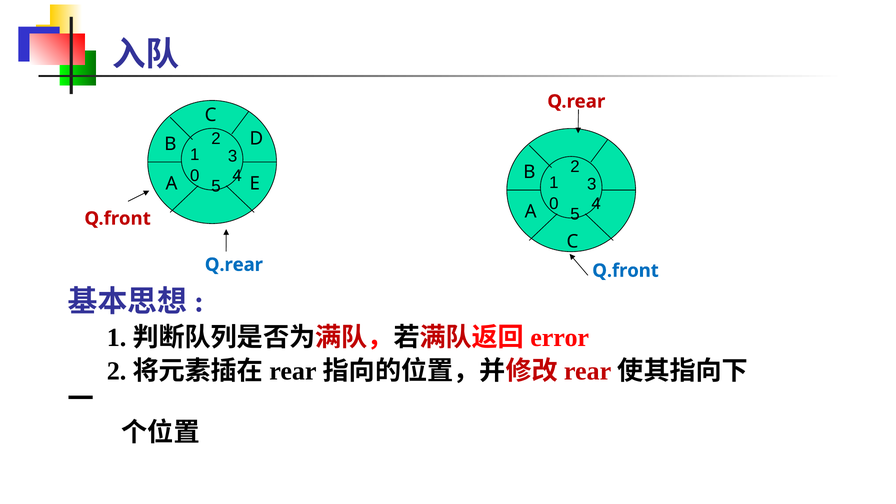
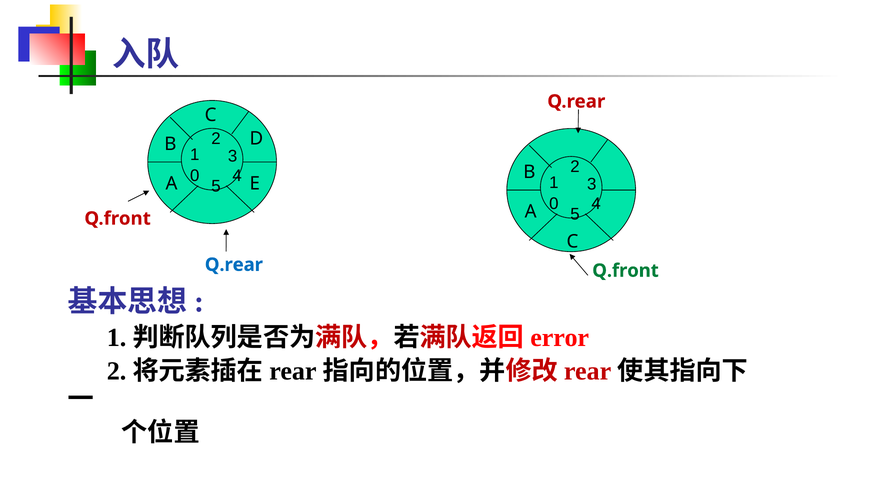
Q.front colour: blue -> green (626, 271)
